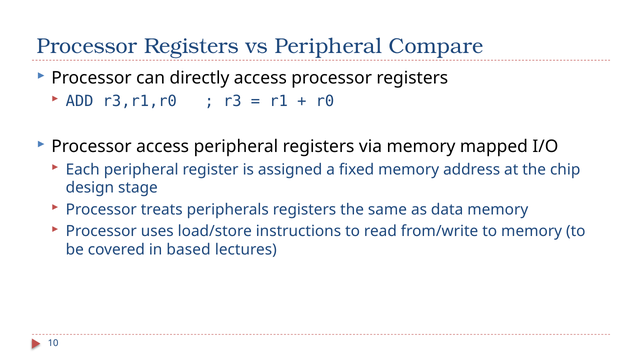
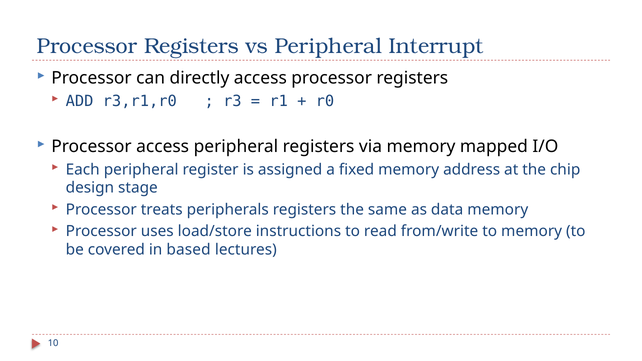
Compare: Compare -> Interrupt (436, 46)
